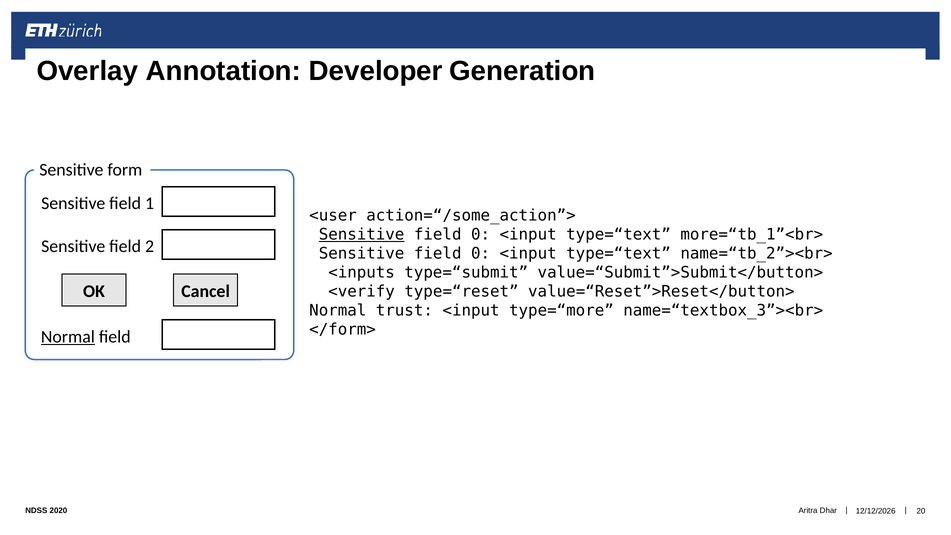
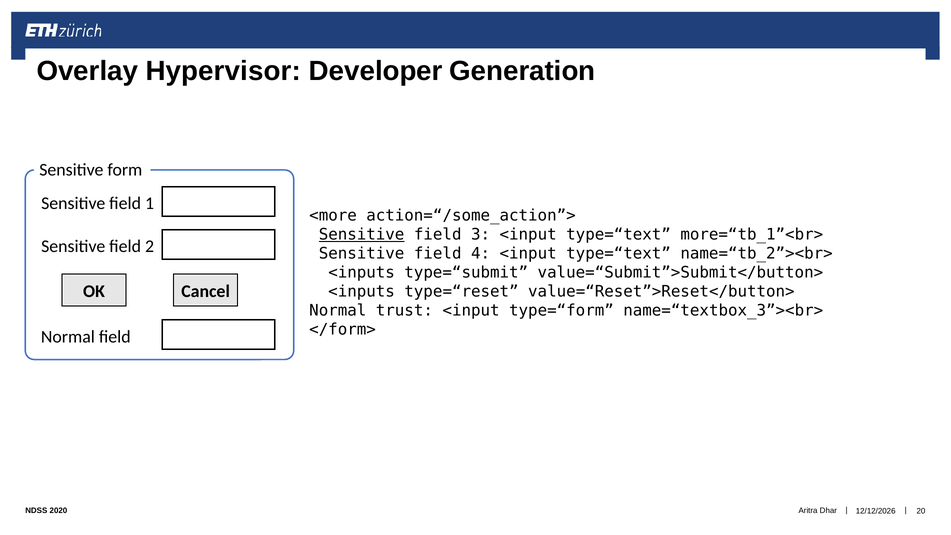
Annotation: Annotation -> Hypervisor (223, 71)
<user: <user -> <more (333, 216)
0: 0 -> 3 (481, 235)
0: 0 -> 4 (481, 254)
<verify: <verify -> <inputs (362, 292)
type=“more: type=“more -> type=“form (561, 311)
Normal underline: present -> none (68, 337)
